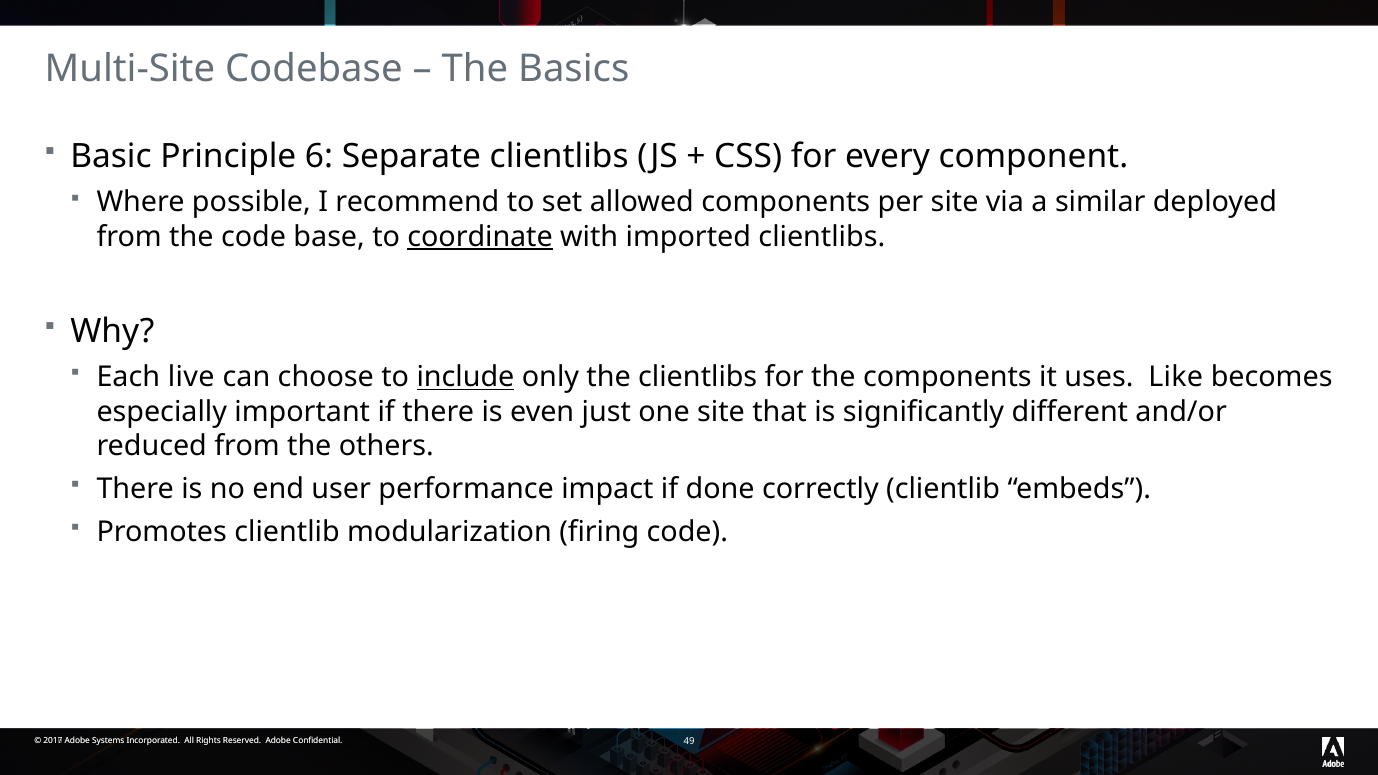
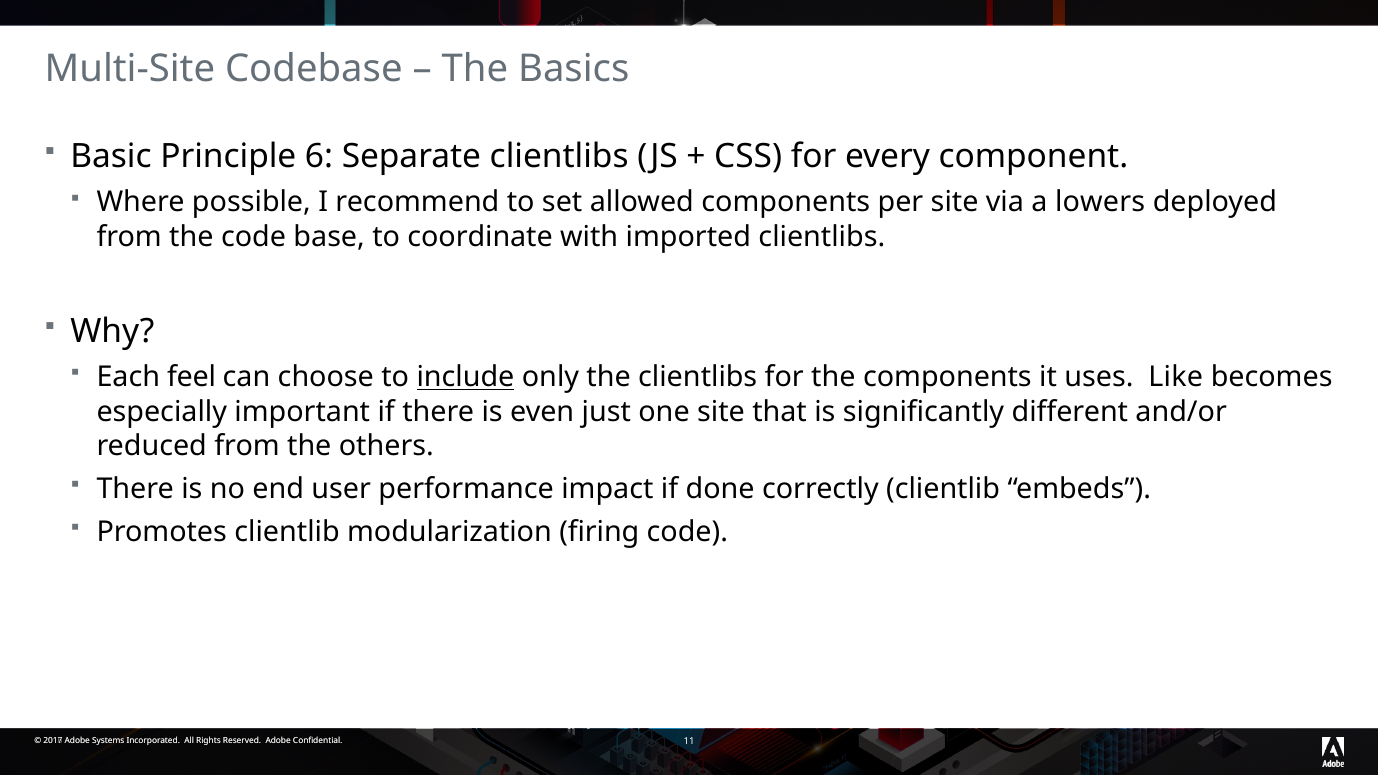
similar: similar -> lowers (1100, 202)
coordinate underline: present -> none (480, 237)
live: live -> feel (192, 377)
49: 49 -> 11 (689, 741)
